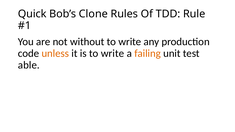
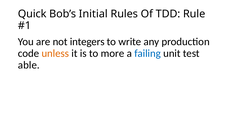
Clone: Clone -> Initial (93, 14)
without: without -> integers (87, 42)
is to write: write -> more (112, 53)
failing colour: orange -> blue (148, 53)
